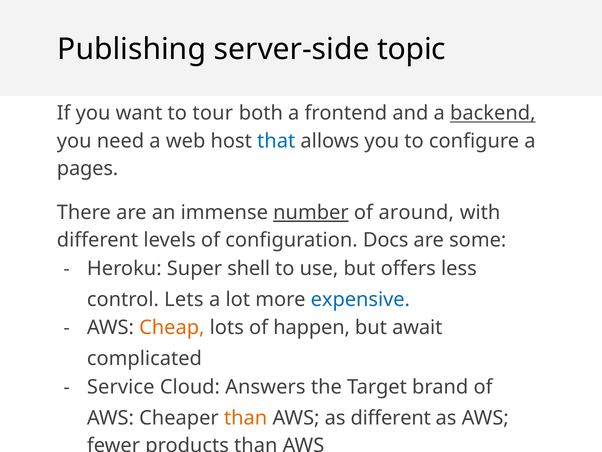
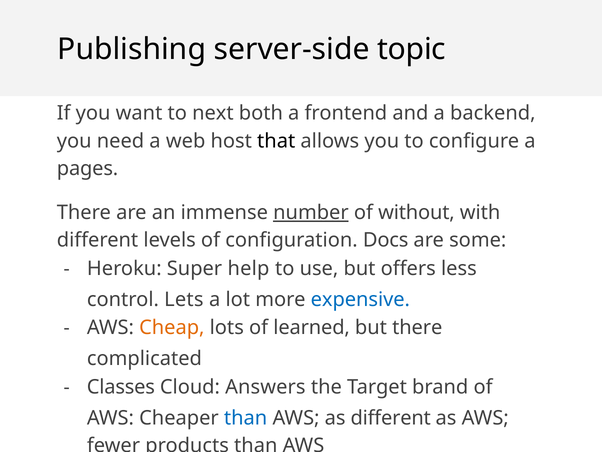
tour: tour -> next (213, 113)
backend underline: present -> none (493, 113)
that colour: blue -> black (276, 141)
around: around -> without (416, 212)
shell: shell -> help (249, 268)
happen: happen -> learned (312, 327)
but await: await -> there (417, 327)
Service: Service -> Classes (121, 387)
than colour: orange -> blue (246, 418)
